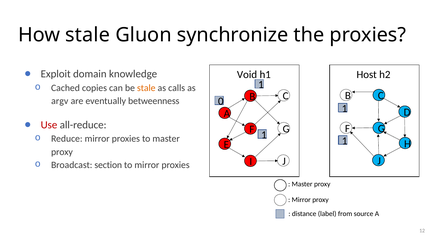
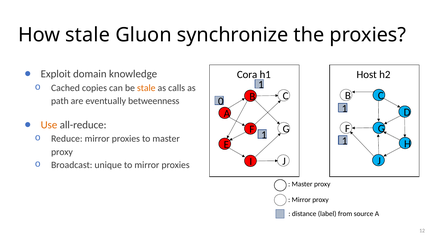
Void: Void -> Cora (247, 74)
argv: argv -> path (60, 101)
Use colour: red -> orange (49, 125)
section: section -> unique (108, 165)
